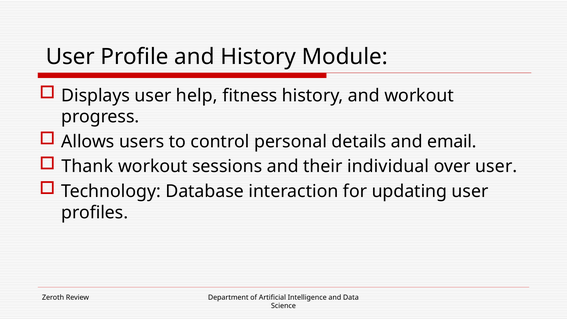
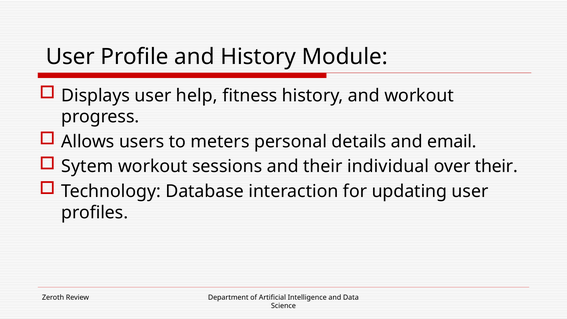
control: control -> meters (220, 142)
Thank: Thank -> Sytem (87, 166)
over user: user -> their (496, 166)
